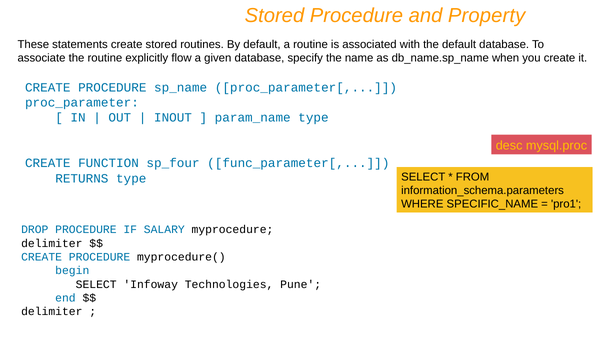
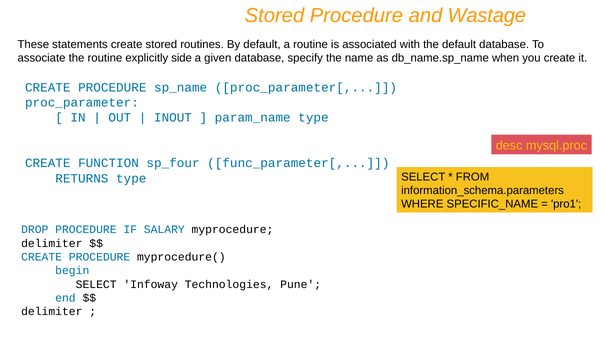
Property: Property -> Wastage (487, 16)
flow: flow -> side (182, 58)
